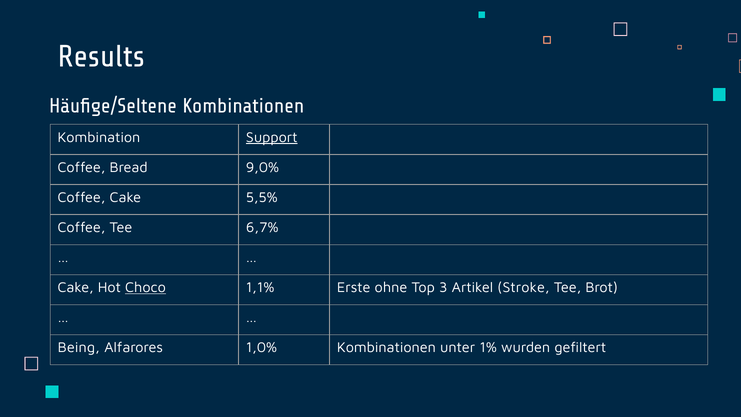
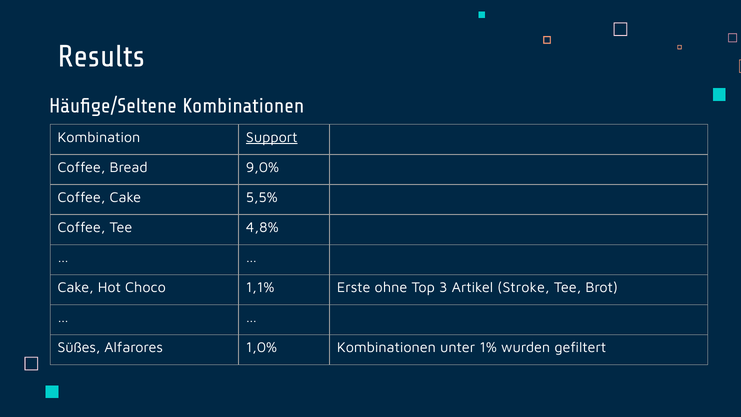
6,7%: 6,7% -> 4,8% (262, 227)
Choco underline: present -> none (146, 287)
Being: Being -> Süßes (79, 348)
